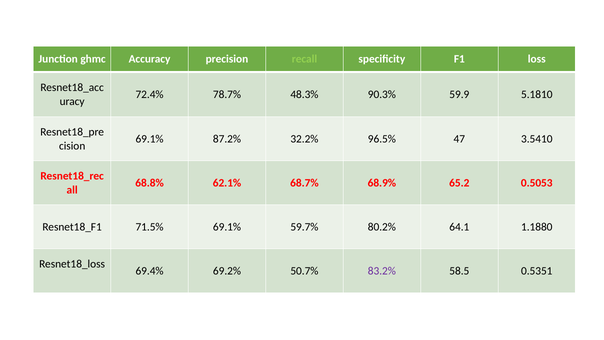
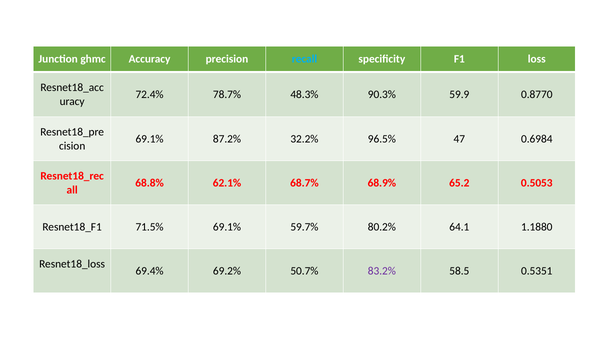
recall colour: light green -> light blue (304, 59)
5.1810: 5.1810 -> 0.8770 (537, 95)
3.5410: 3.5410 -> 0.6984 (537, 139)
